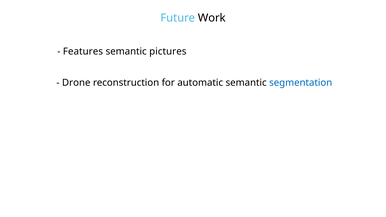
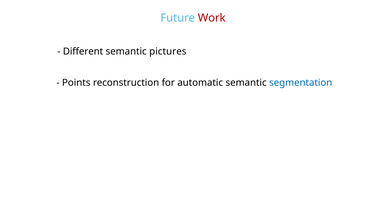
Work colour: black -> red (212, 18)
Features: Features -> Different (83, 51)
Drone: Drone -> Points (76, 83)
